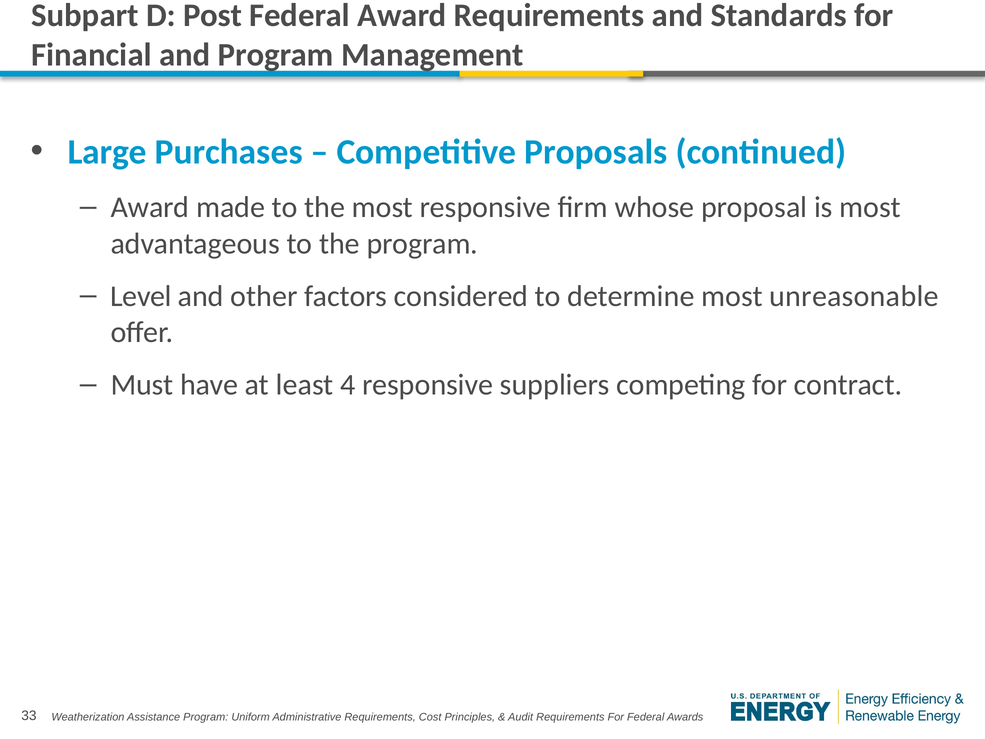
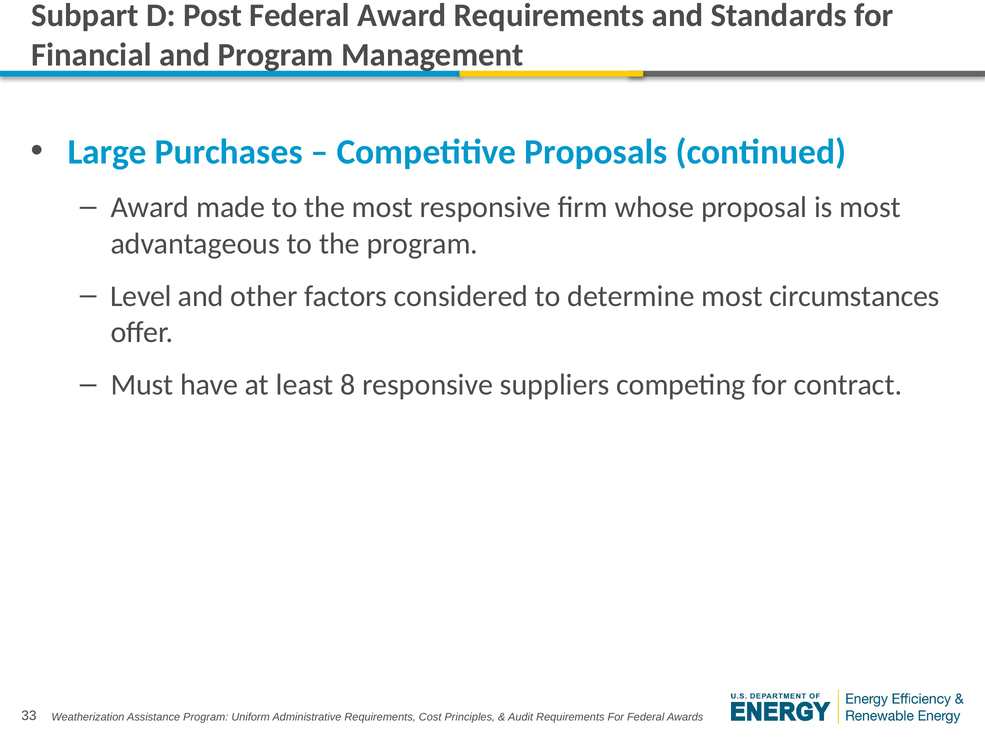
unreasonable: unreasonable -> circumstances (854, 296)
4: 4 -> 8 (348, 385)
